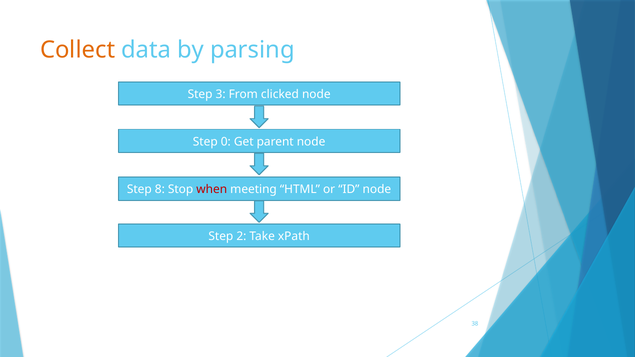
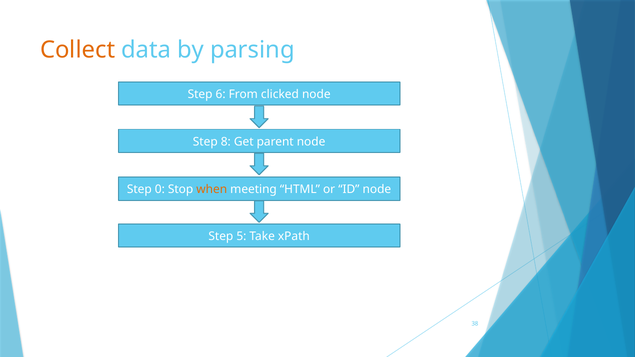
3: 3 -> 6 (221, 94)
0: 0 -> 8 (226, 142)
8: 8 -> 0 (160, 190)
when colour: red -> orange (212, 190)
2: 2 -> 5 (241, 237)
